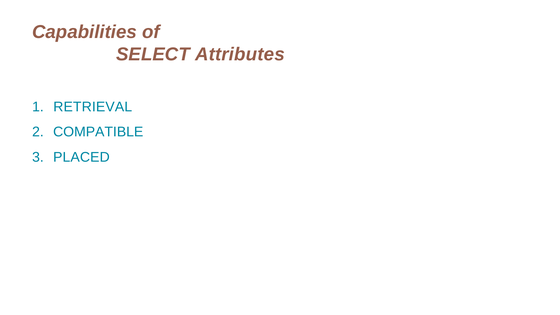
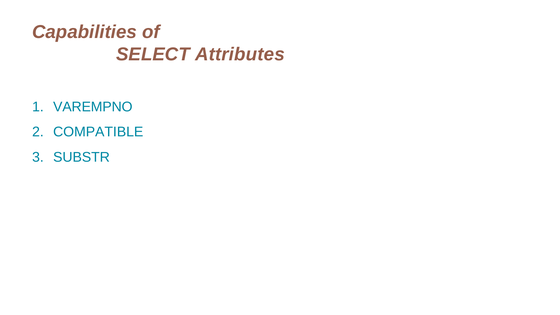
RETRIEVAL: RETRIEVAL -> VAREMPNO (93, 107)
PLACED: PLACED -> SUBSTR (81, 157)
